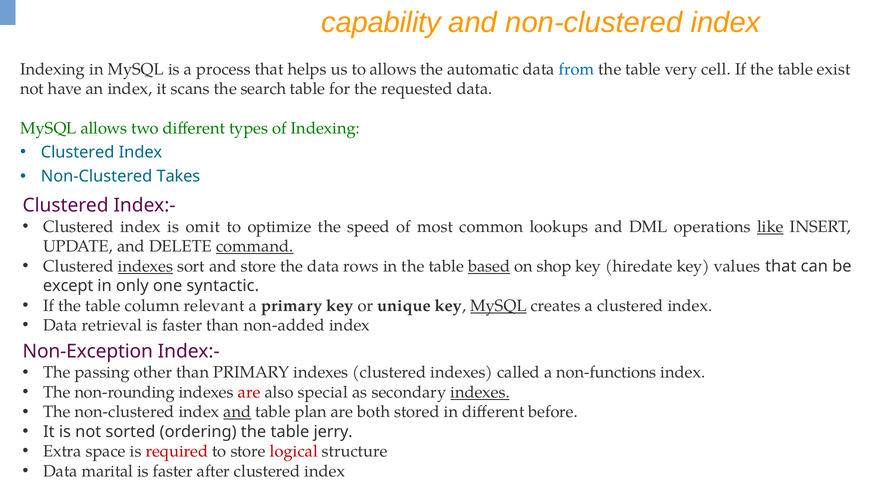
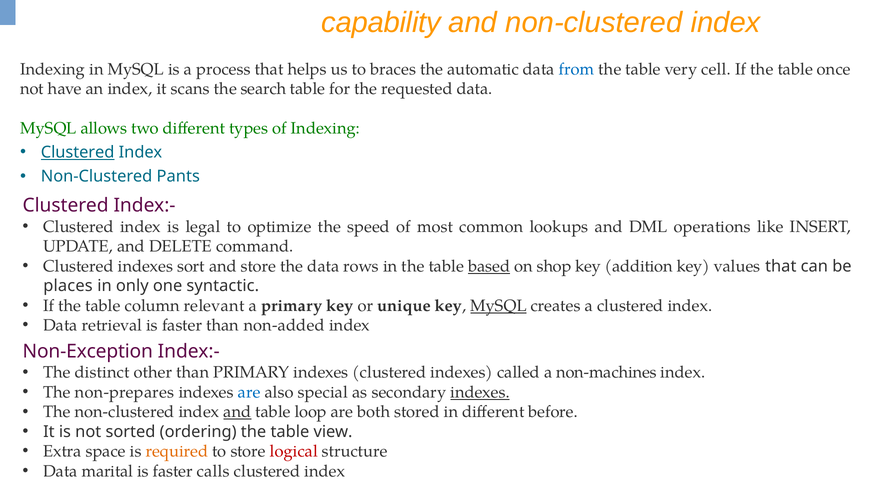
to allows: allows -> braces (393, 69)
exist: exist -> once (834, 69)
Clustered underline: none -> present (78, 153)
Takes: Takes -> Pants (178, 177)
omit: omit -> legal (203, 227)
like underline: present -> none (770, 227)
command underline: present -> none (255, 247)
indexes underline: present -> none (145, 266)
hiredate: hiredate -> addition (639, 266)
except: except -> places (68, 286)
passing: passing -> distinct (102, 373)
non-functions: non-functions -> non-machines (606, 373)
non-rounding: non-rounding -> non-prepares (125, 392)
are colour: red -> blue (249, 392)
plan: plan -> loop (311, 412)
jerry: jerry -> view (333, 432)
required colour: red -> orange (177, 452)
after: after -> calls (213, 471)
